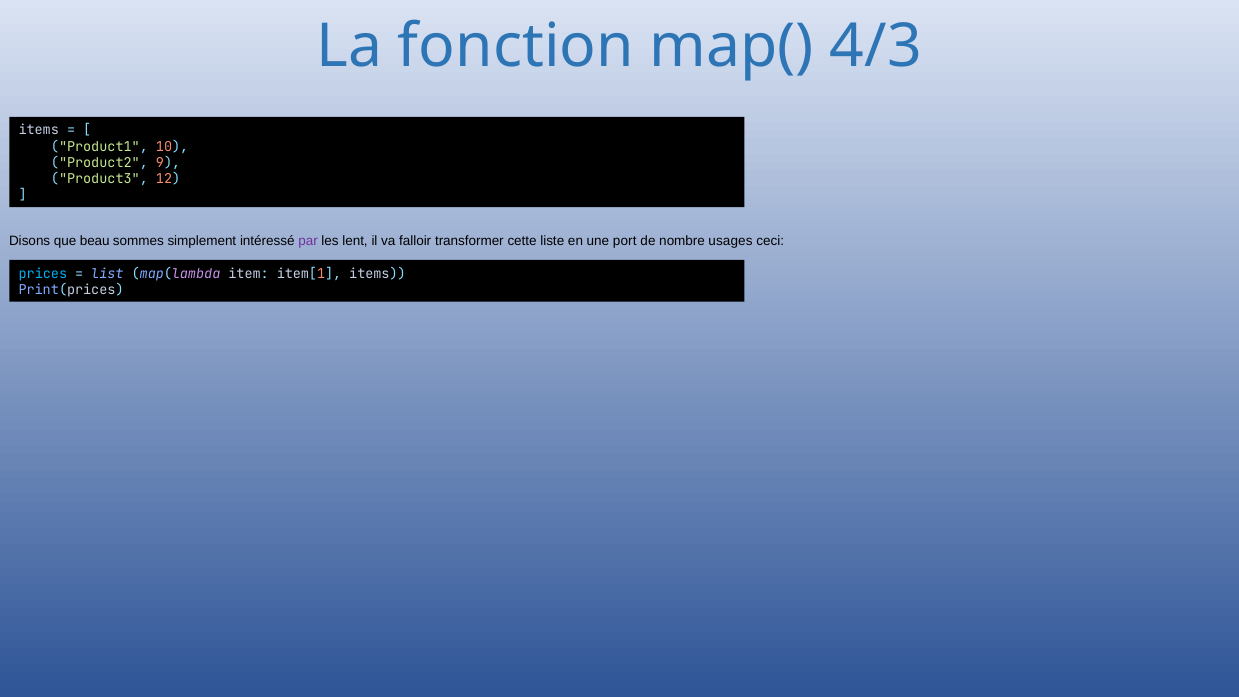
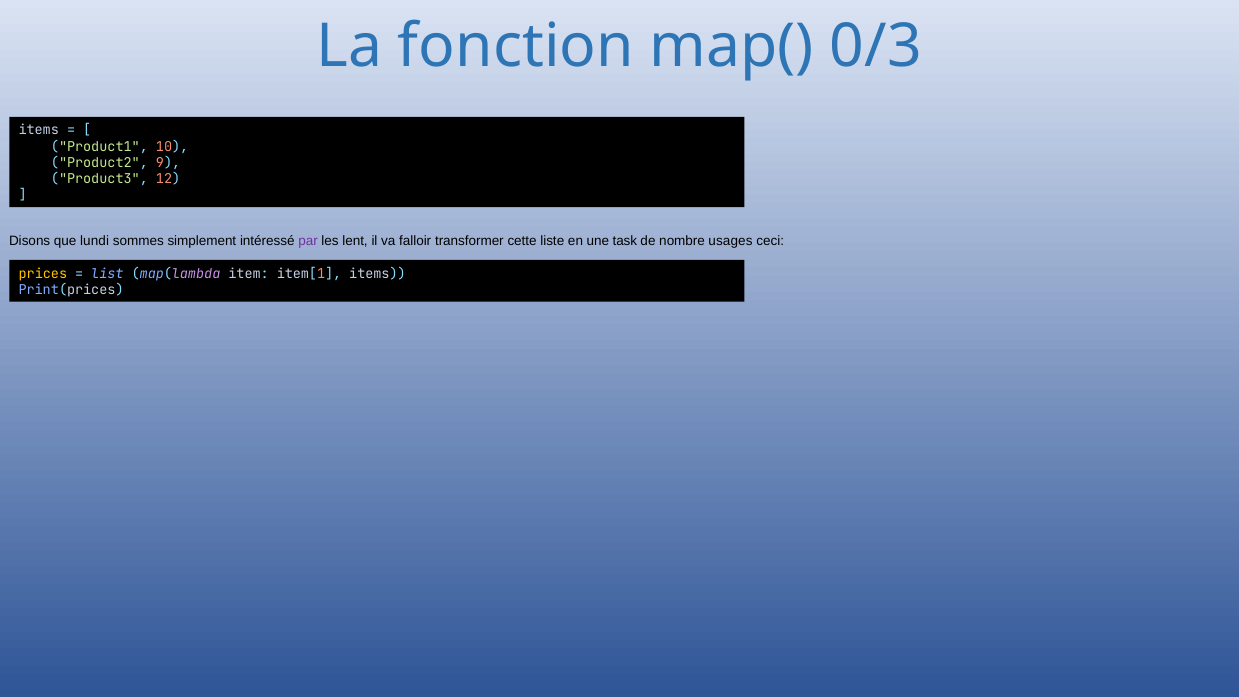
4/3: 4/3 -> 0/3 (876, 46)
beau: beau -> lundi (95, 241)
port: port -> task (625, 241)
prices colour: light blue -> yellow (43, 274)
